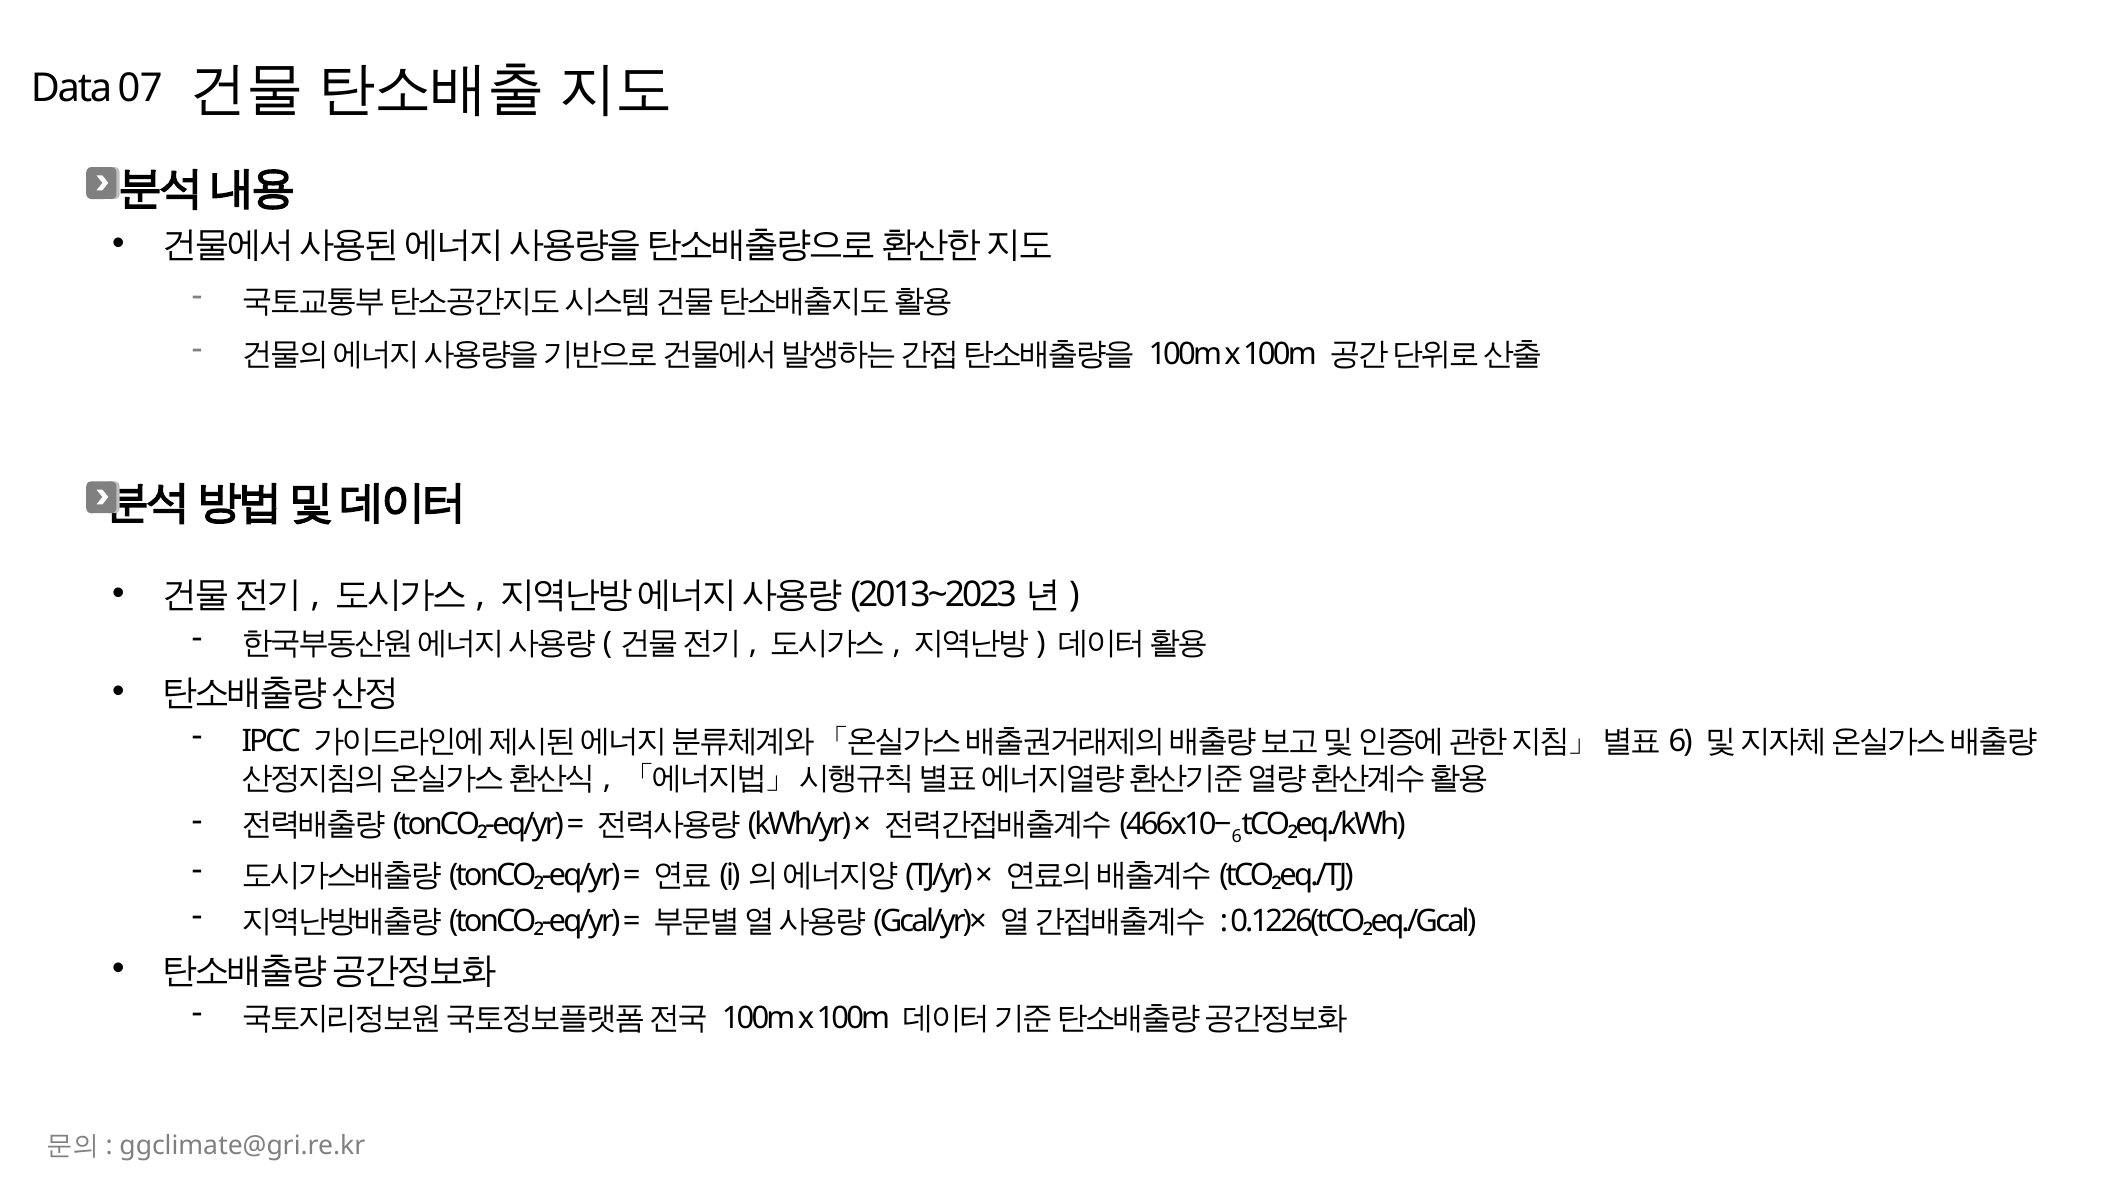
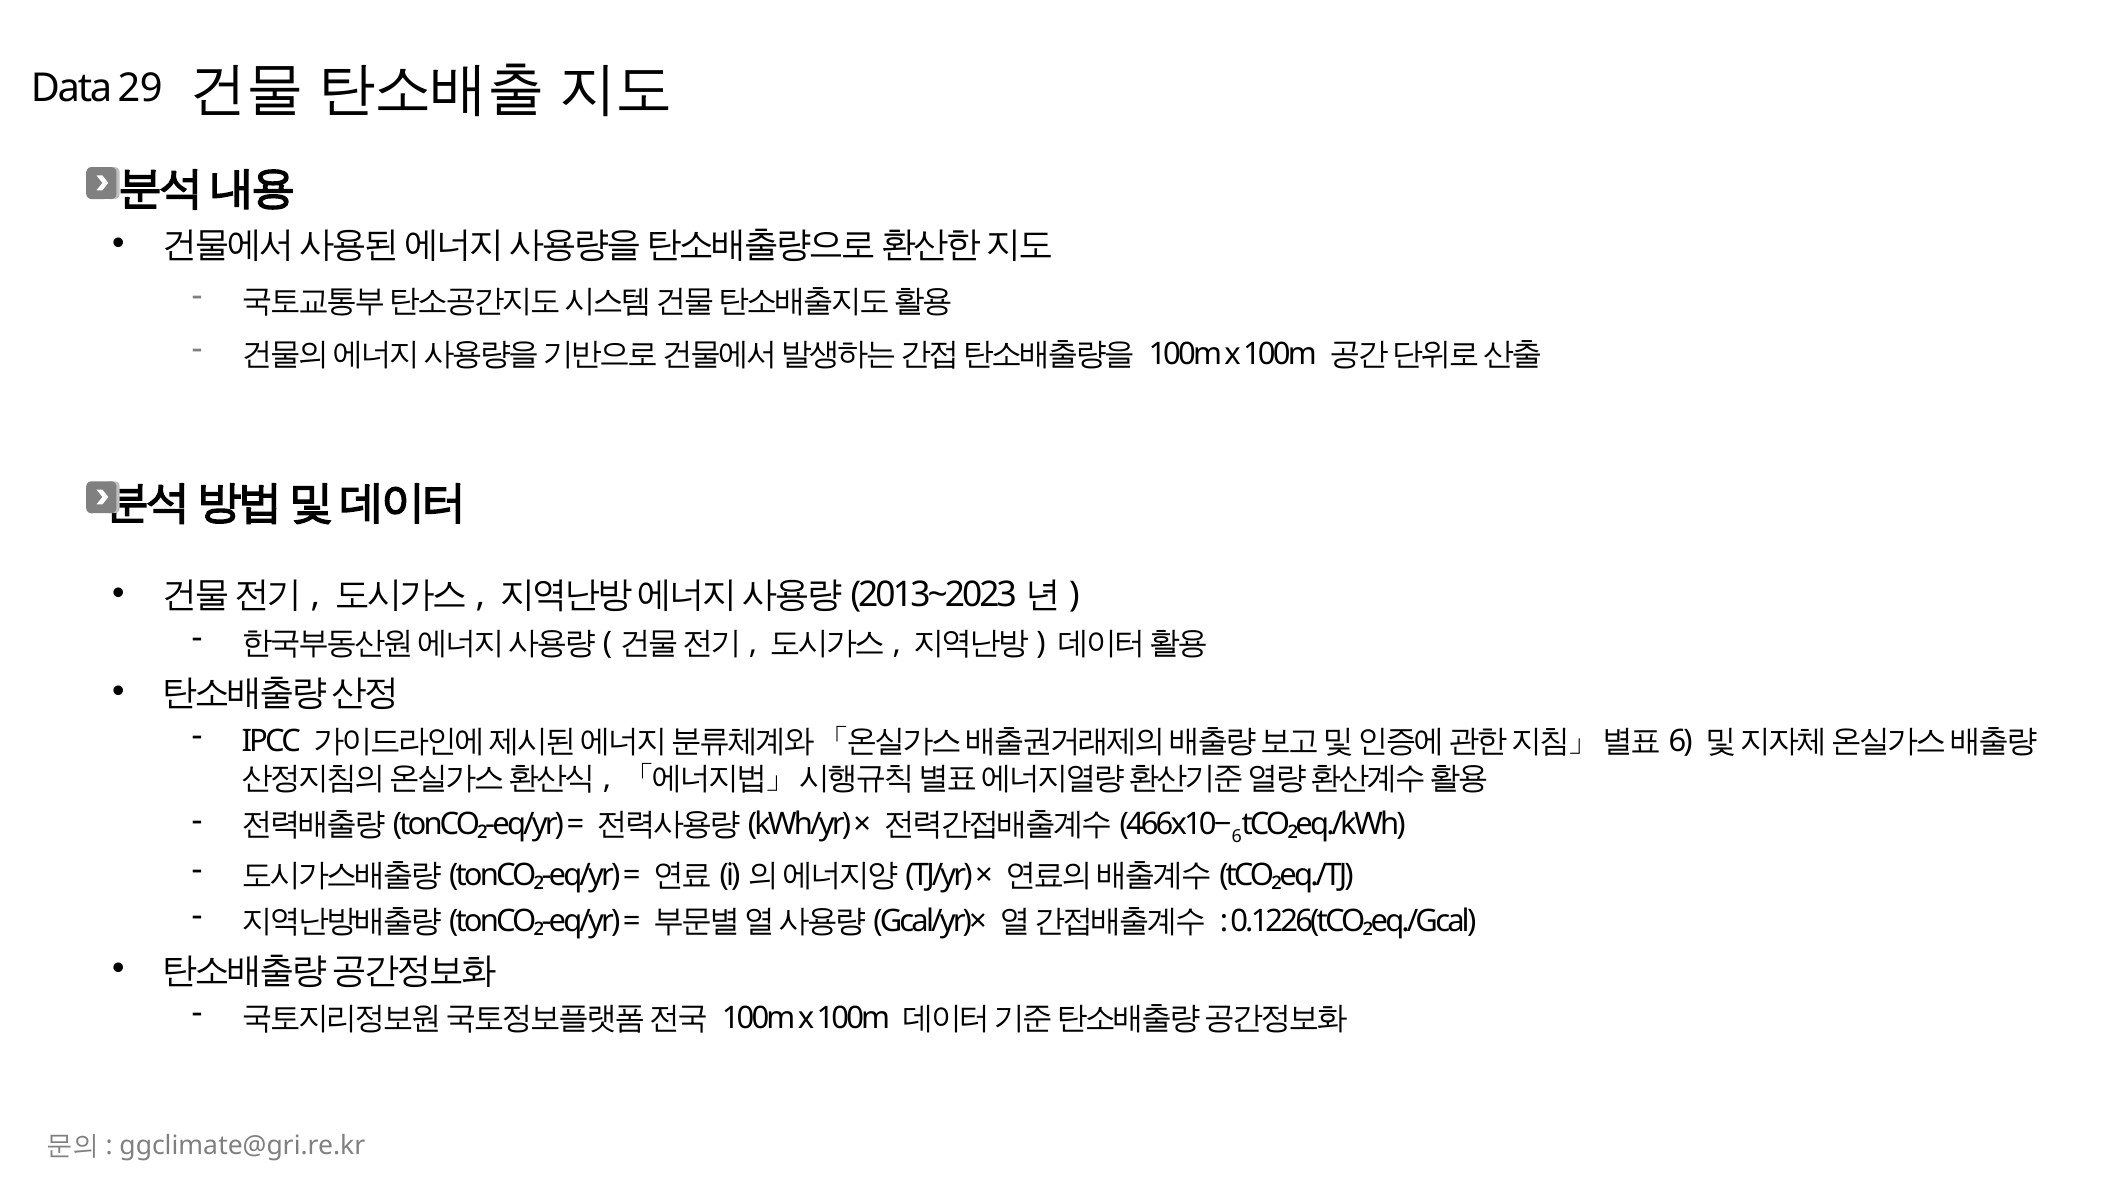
07: 07 -> 29 (140, 89)
